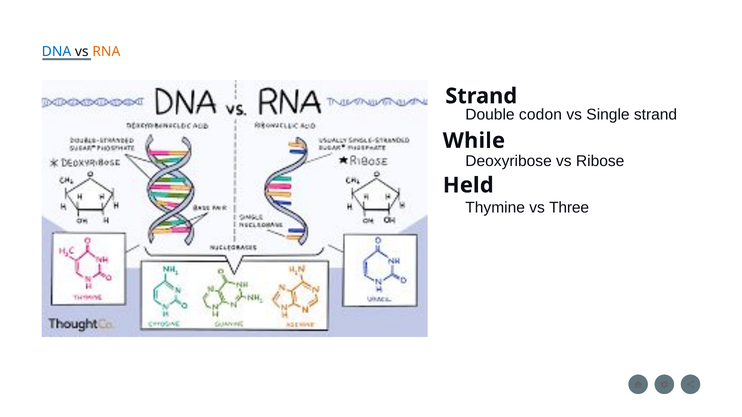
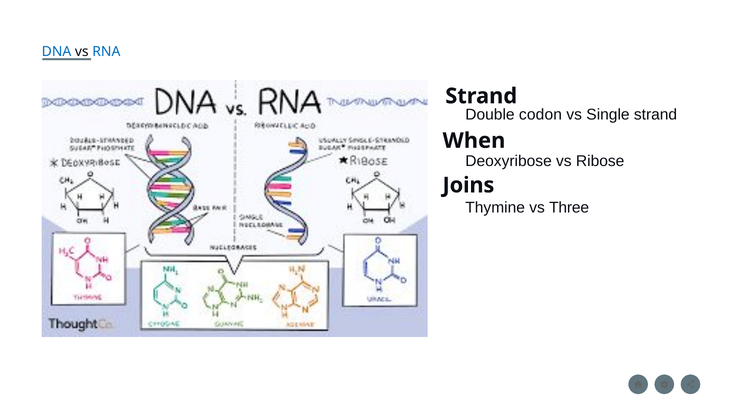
RNA colour: orange -> blue (106, 52)
While: While -> When (474, 141)
Held: Held -> Joins (468, 185)
